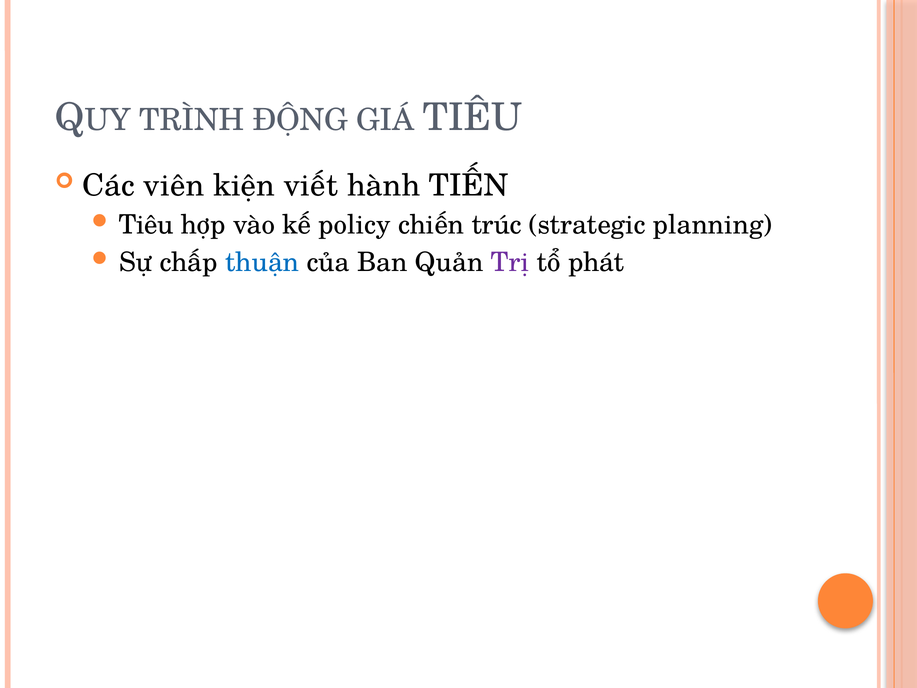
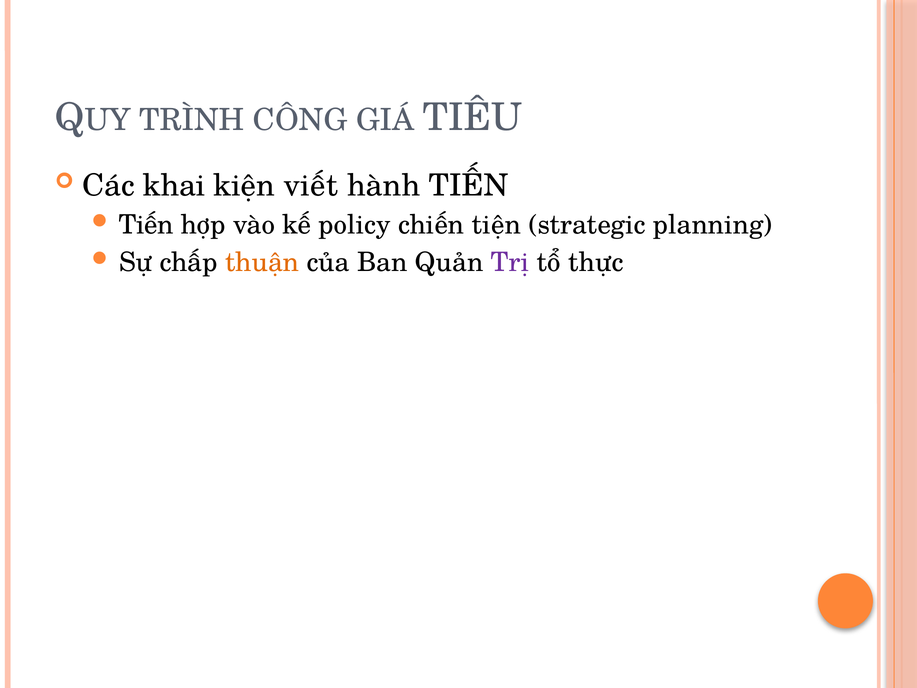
ĐỘNG: ĐỘNG -> CÔNG (300, 120)
viên: viên -> khai (174, 185)
Tiêu: Tiêu -> Tiến (146, 225)
trúc: trúc -> tiện (496, 225)
thuận colour: blue -> orange (262, 262)
phát: phát -> thực (596, 262)
